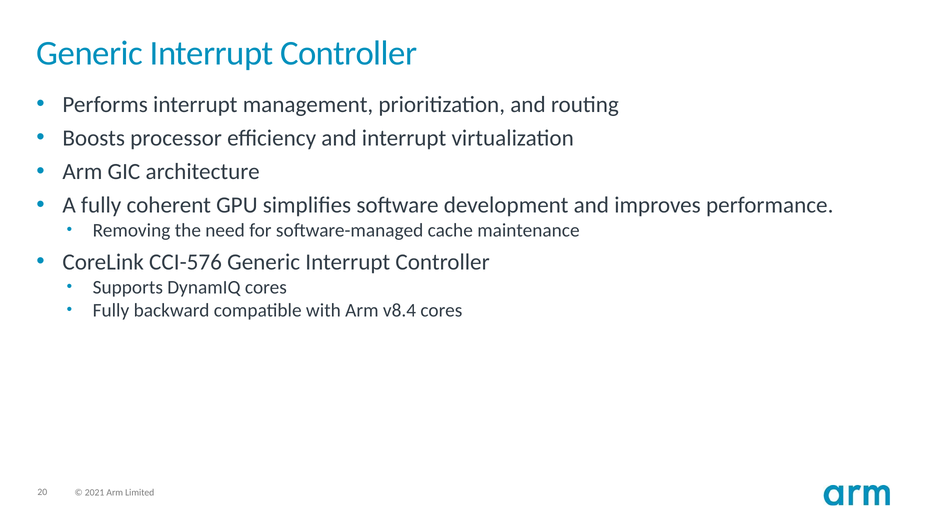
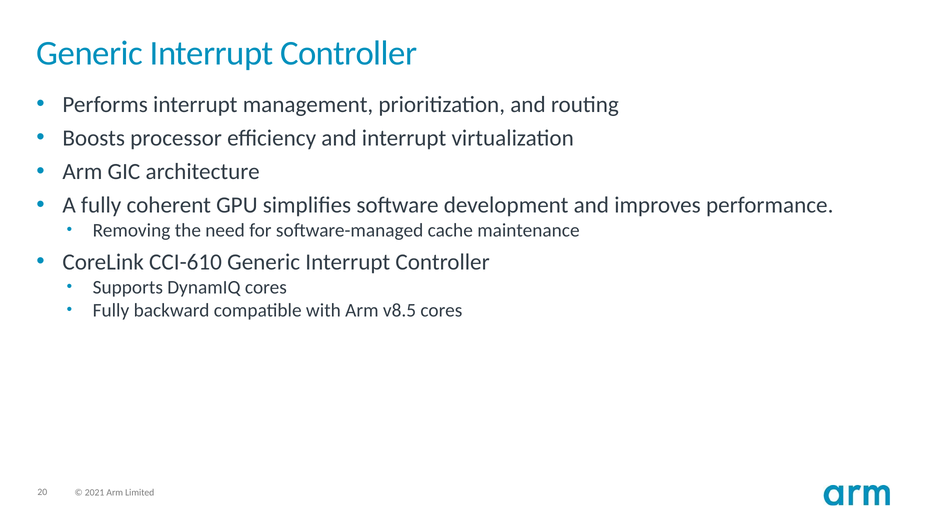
CCI-576: CCI-576 -> CCI-610 (186, 262)
v8.4: v8.4 -> v8.5 (399, 310)
